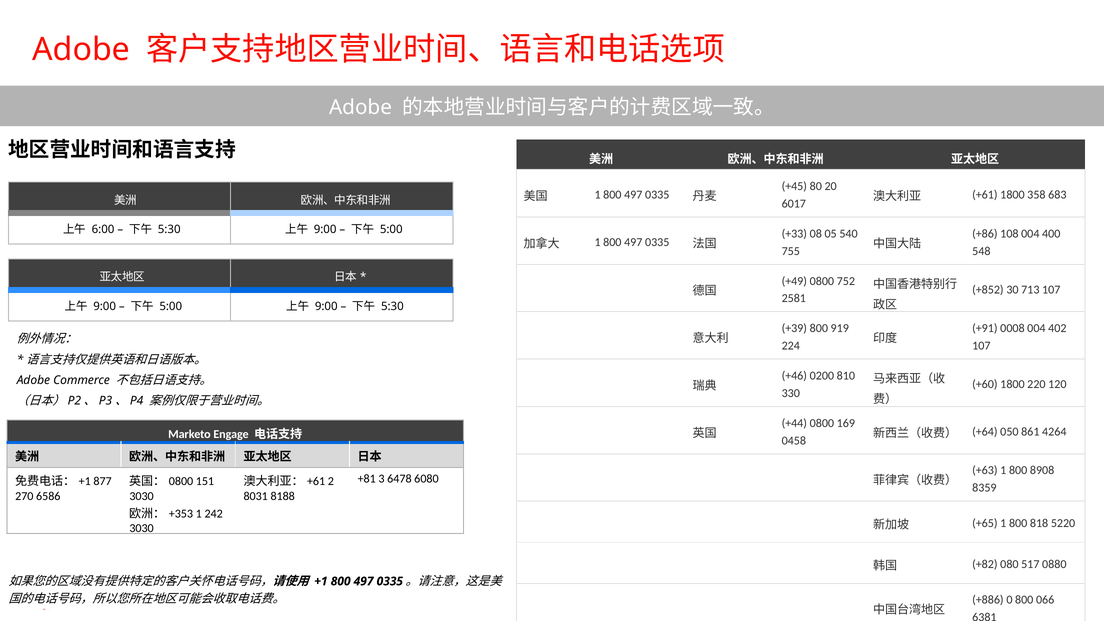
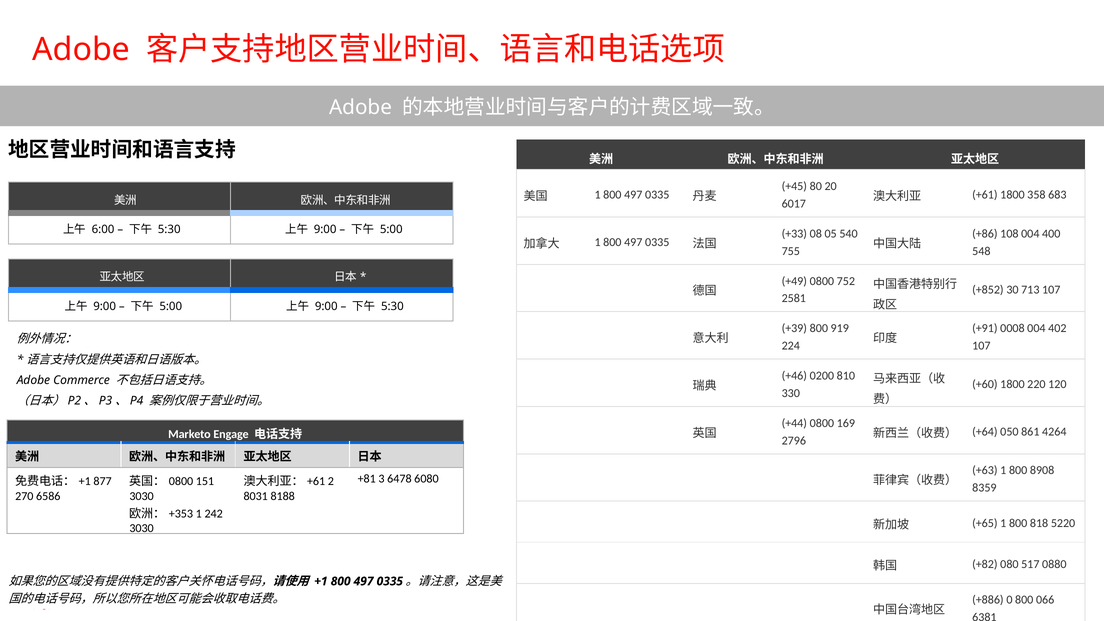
0458: 0458 -> 2796 (794, 441)
